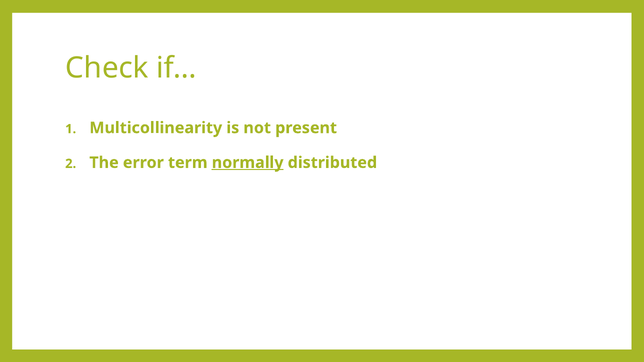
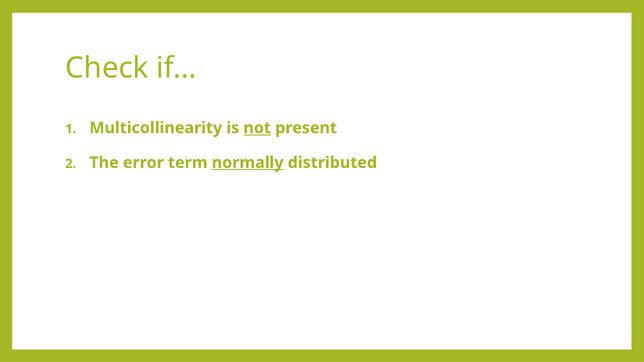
not underline: none -> present (257, 128)
